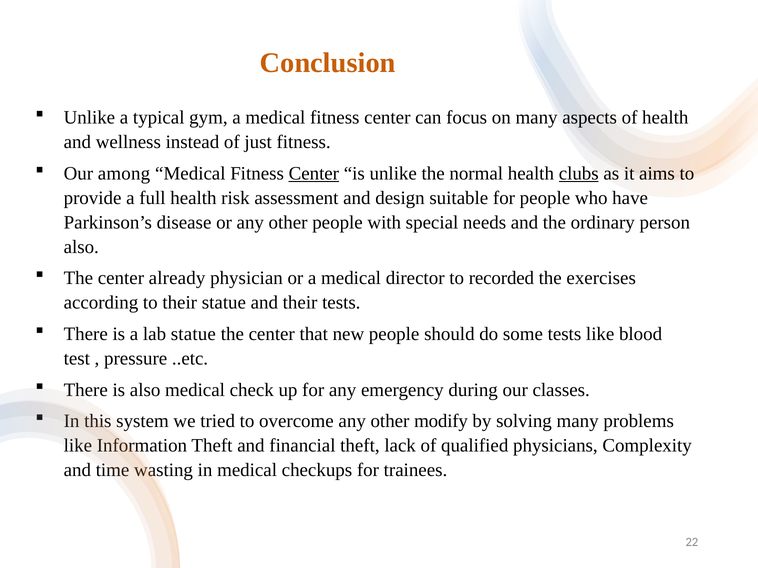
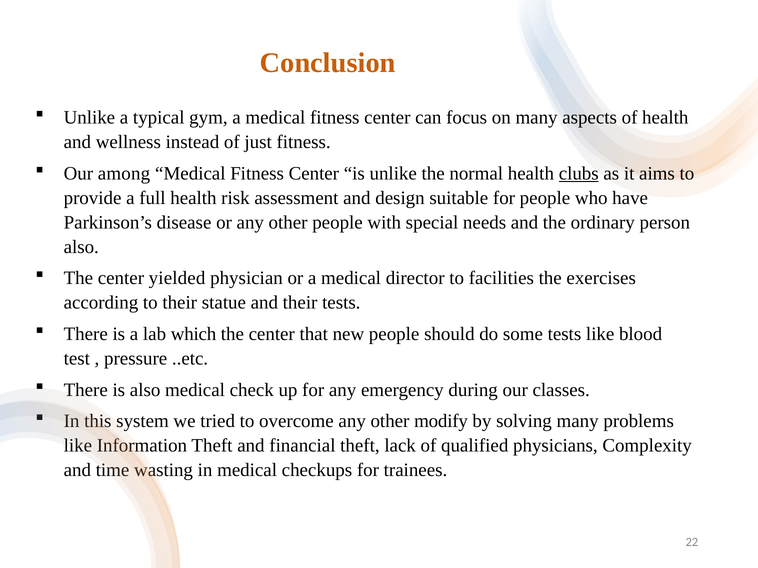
Center underline: present -> none (314, 174)
already: already -> yielded (177, 278)
recorded: recorded -> facilities (501, 278)
lab statue: statue -> which (194, 334)
